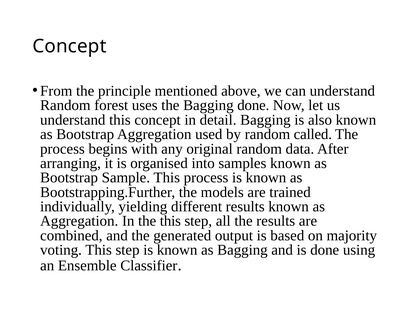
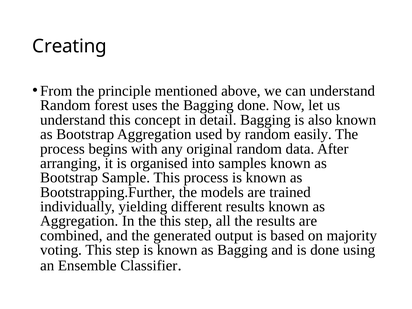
Concept: Concept -> Creating (70, 46)
called: called -> easily (313, 134)
